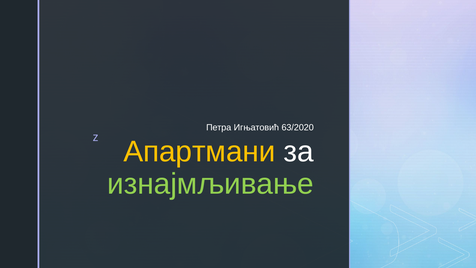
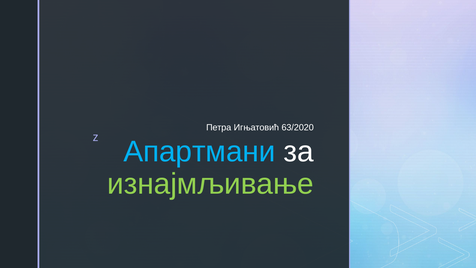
Апартмани colour: yellow -> light blue (199, 152)
